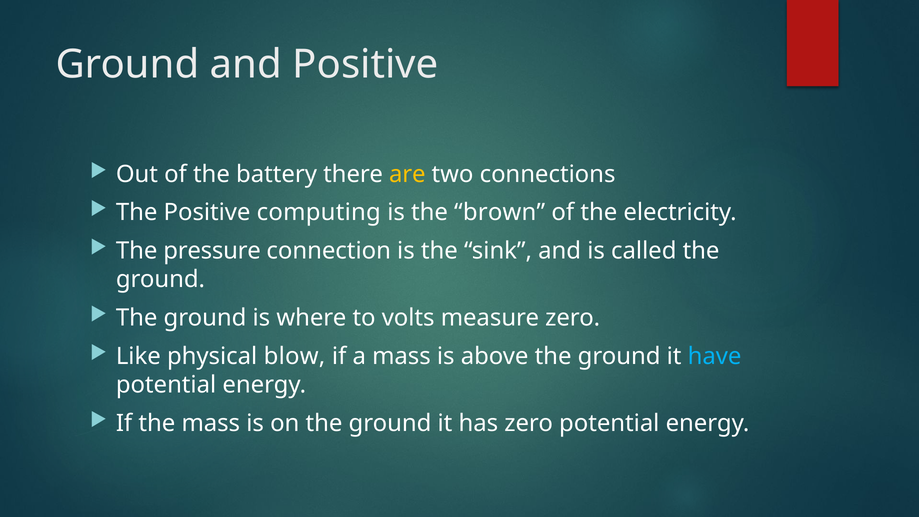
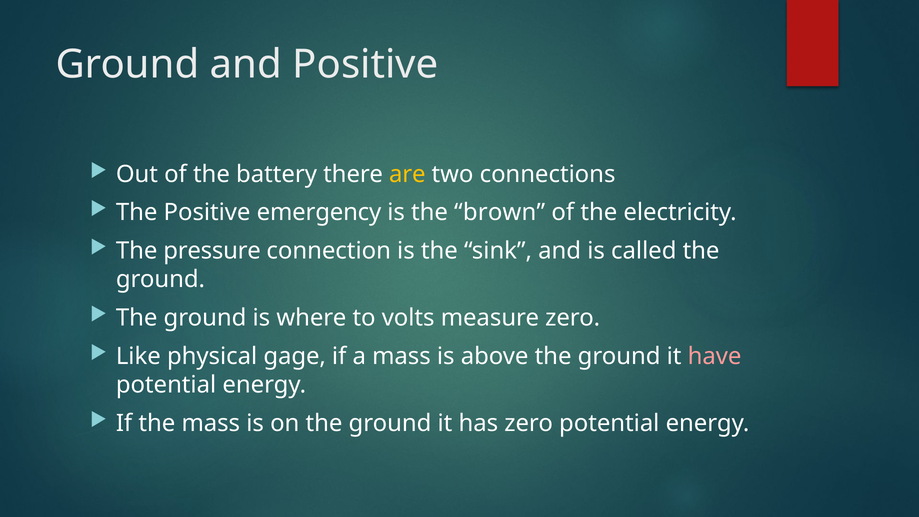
computing: computing -> emergency (319, 213)
blow: blow -> gage (295, 356)
have colour: light blue -> pink (715, 356)
